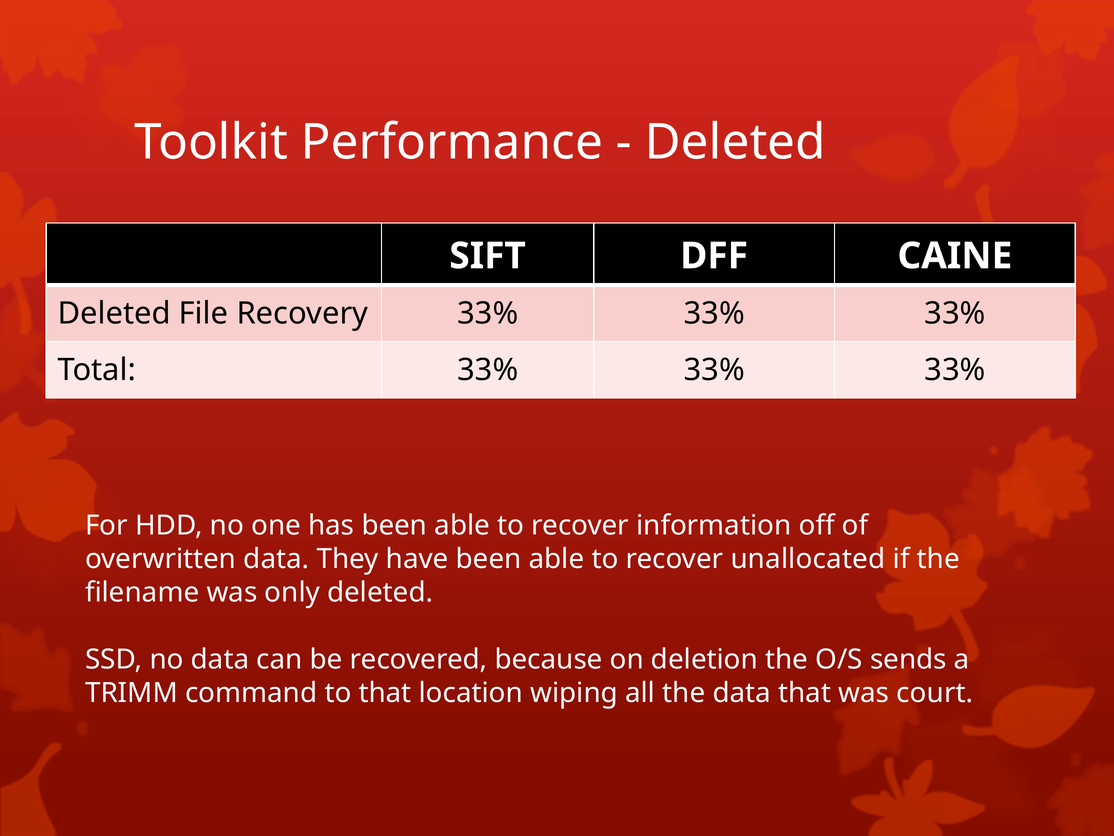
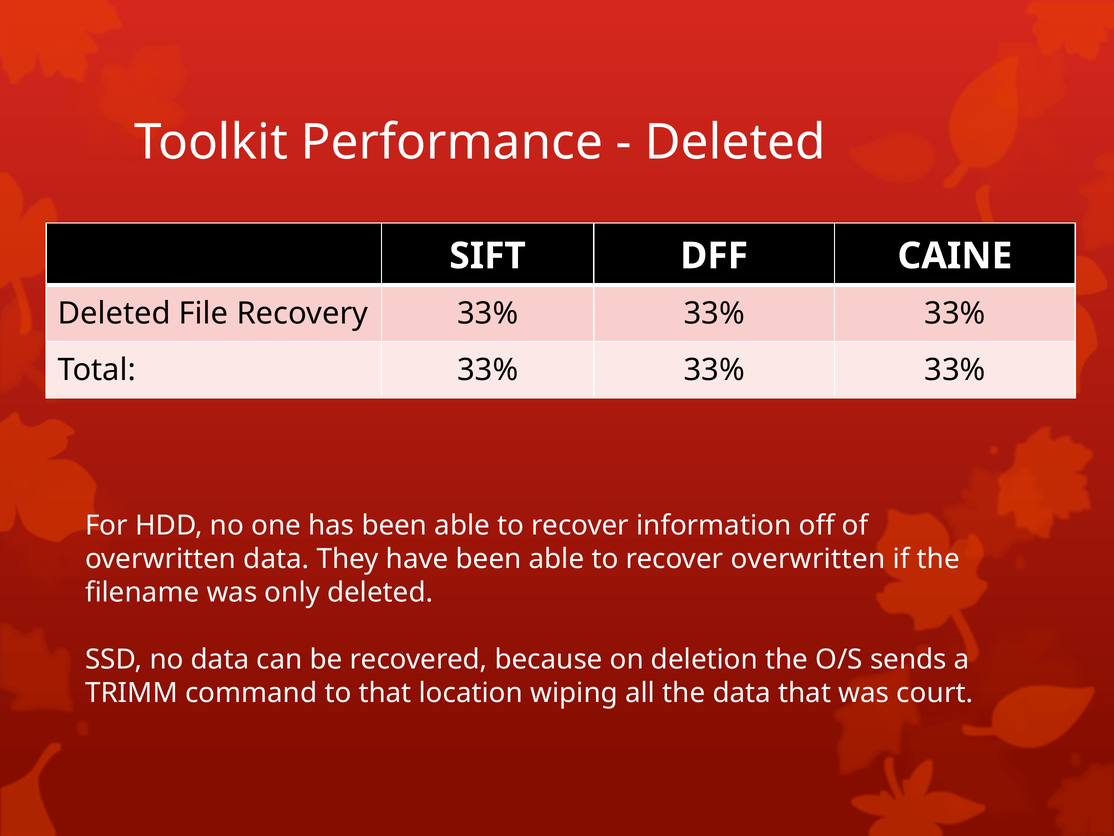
recover unallocated: unallocated -> overwritten (808, 559)
